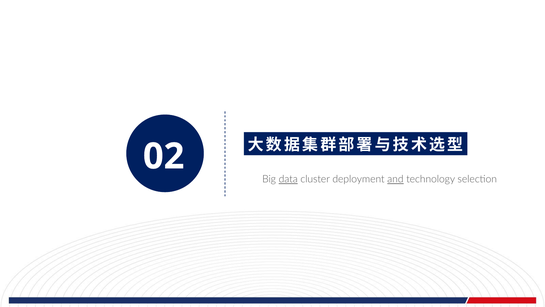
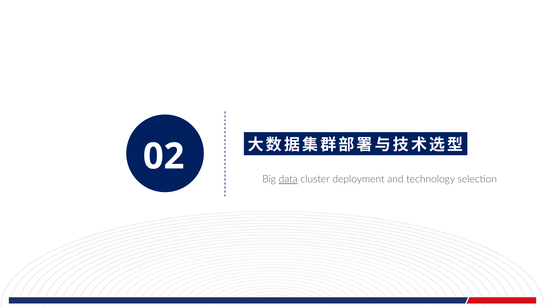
and underline: present -> none (395, 179)
